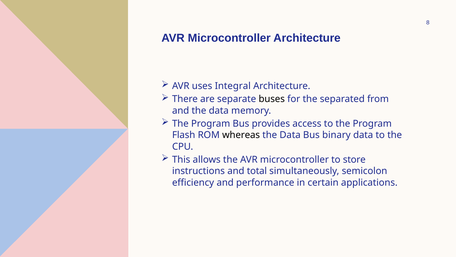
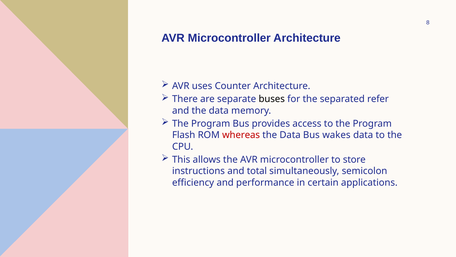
Integral: Integral -> Counter (233, 86)
from: from -> refer (378, 99)
whereas colour: black -> red (241, 135)
binary: binary -> wakes (336, 135)
